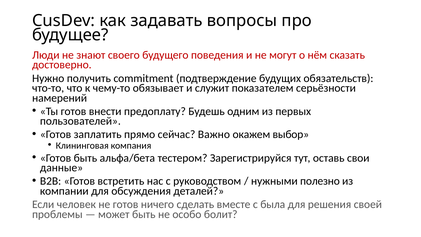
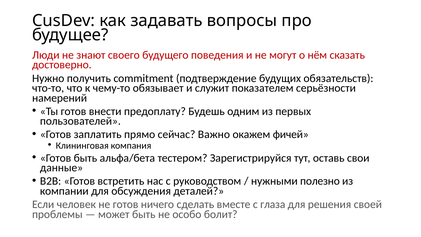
выбор: выбор -> фичей (291, 134)
была: была -> глаза (273, 204)
